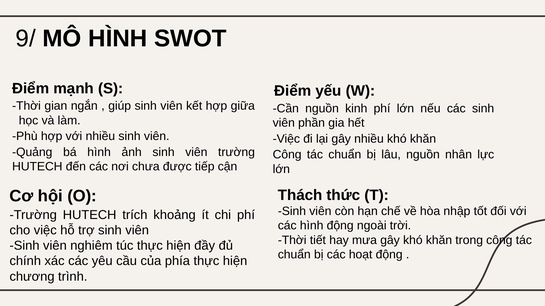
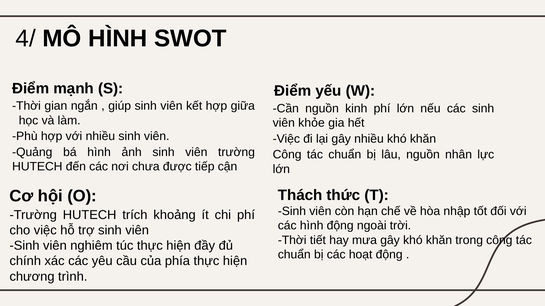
9/: 9/ -> 4/ (26, 39)
phần: phần -> khỏe (311, 123)
